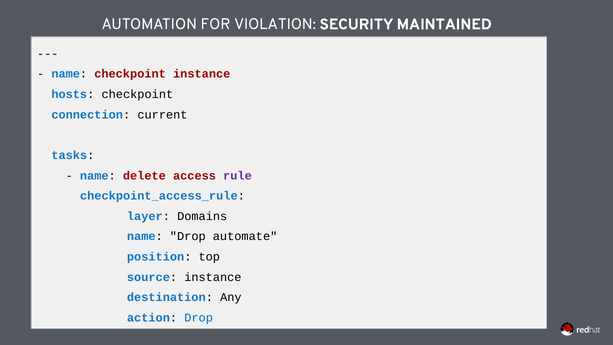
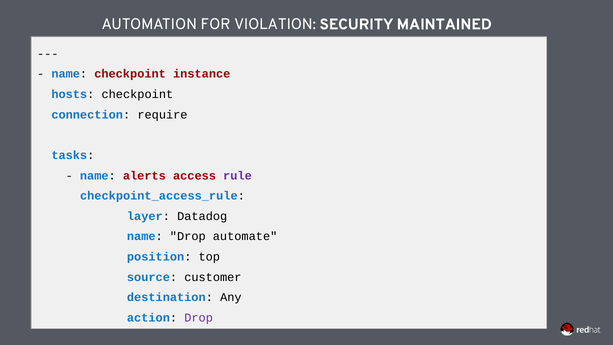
current: current -> require (162, 115)
delete: delete -> alerts (144, 175)
Domains: Domains -> Datadog (202, 216)
source instance: instance -> customer (213, 277)
Drop colour: blue -> purple (199, 318)
